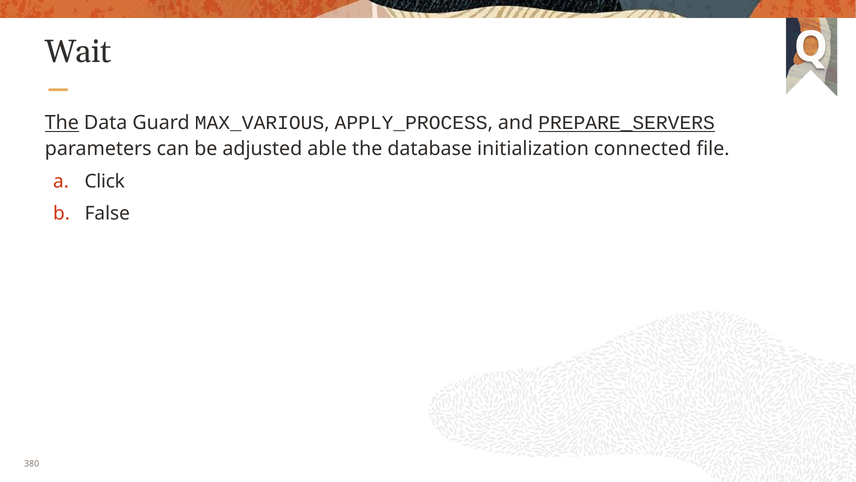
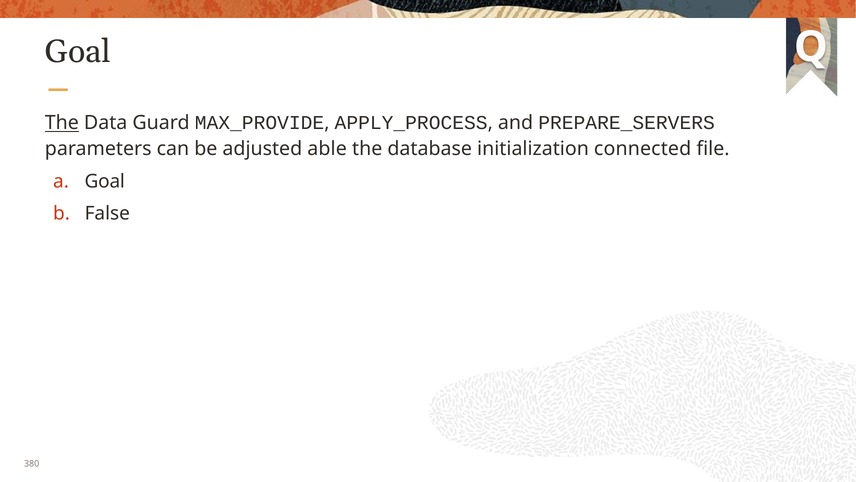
Wait: Wait -> Goal (78, 52)
MAX_VARIOUS: MAX_VARIOUS -> MAX_PROVIDE (260, 123)
PREPARE_SERVERS underline: present -> none (627, 123)
Click: Click -> Goal (105, 181)
